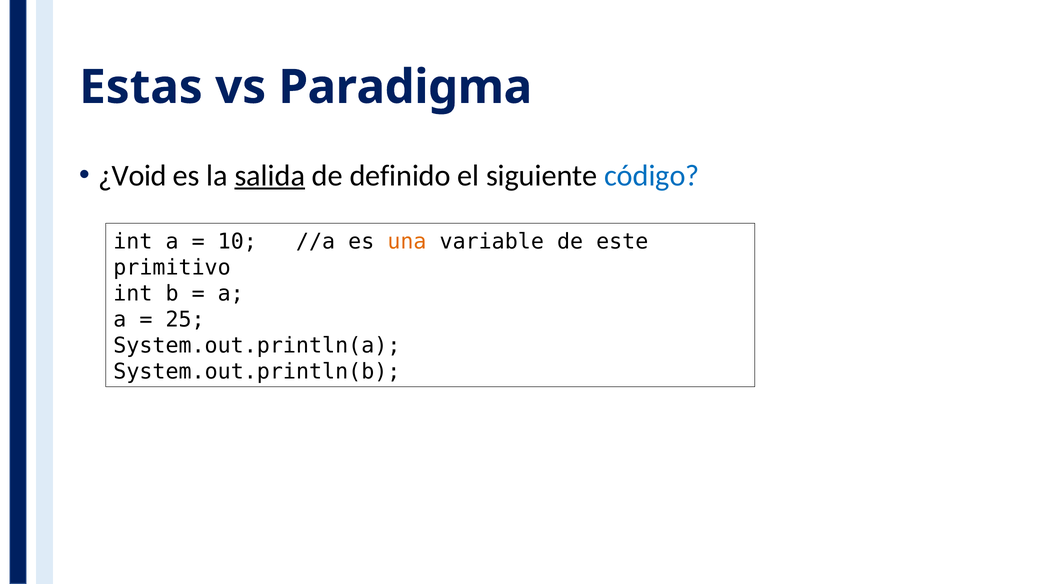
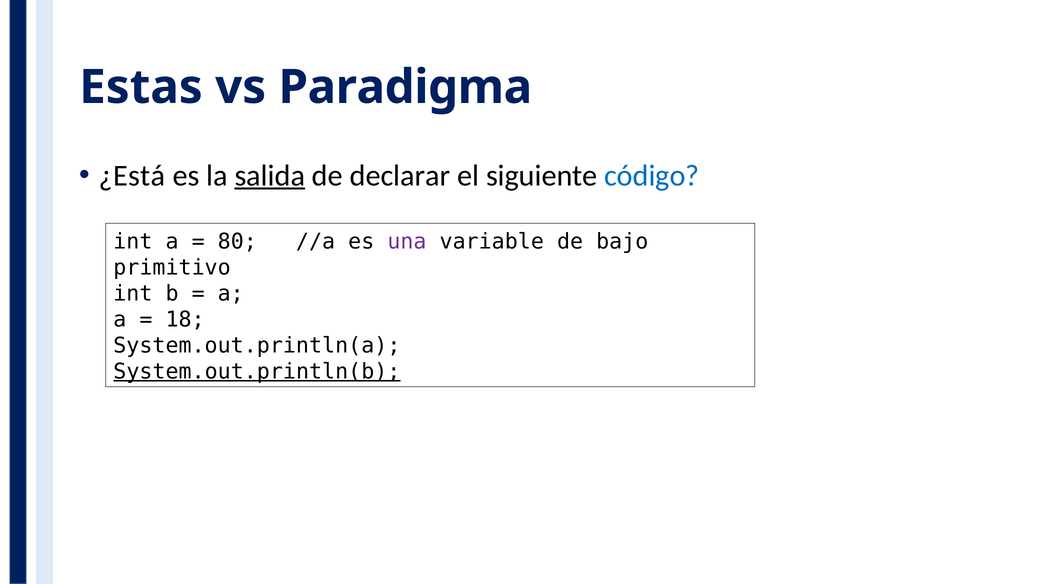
¿Void: ¿Void -> ¿Está (132, 175)
definido: definido -> declarar (400, 175)
10: 10 -> 80 (237, 242)
una colour: orange -> purple (407, 242)
este: este -> bajo (622, 242)
25: 25 -> 18 (185, 319)
System.out.println(b underline: none -> present (257, 371)
